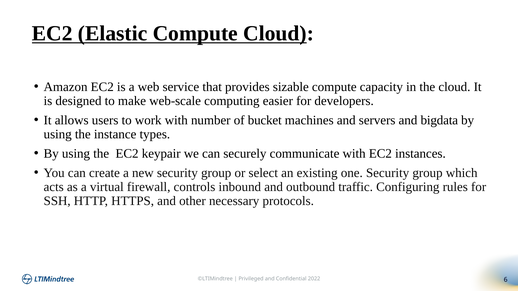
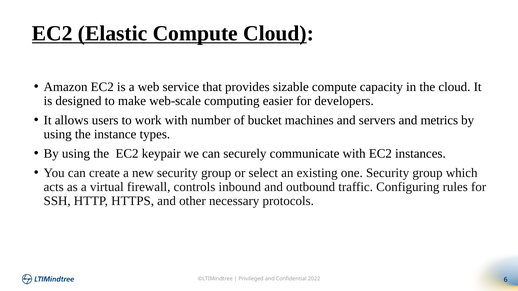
bigdata: bigdata -> metrics (439, 120)
